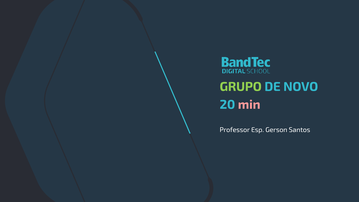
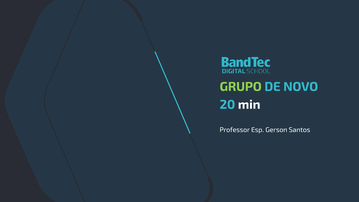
min colour: pink -> white (249, 105)
